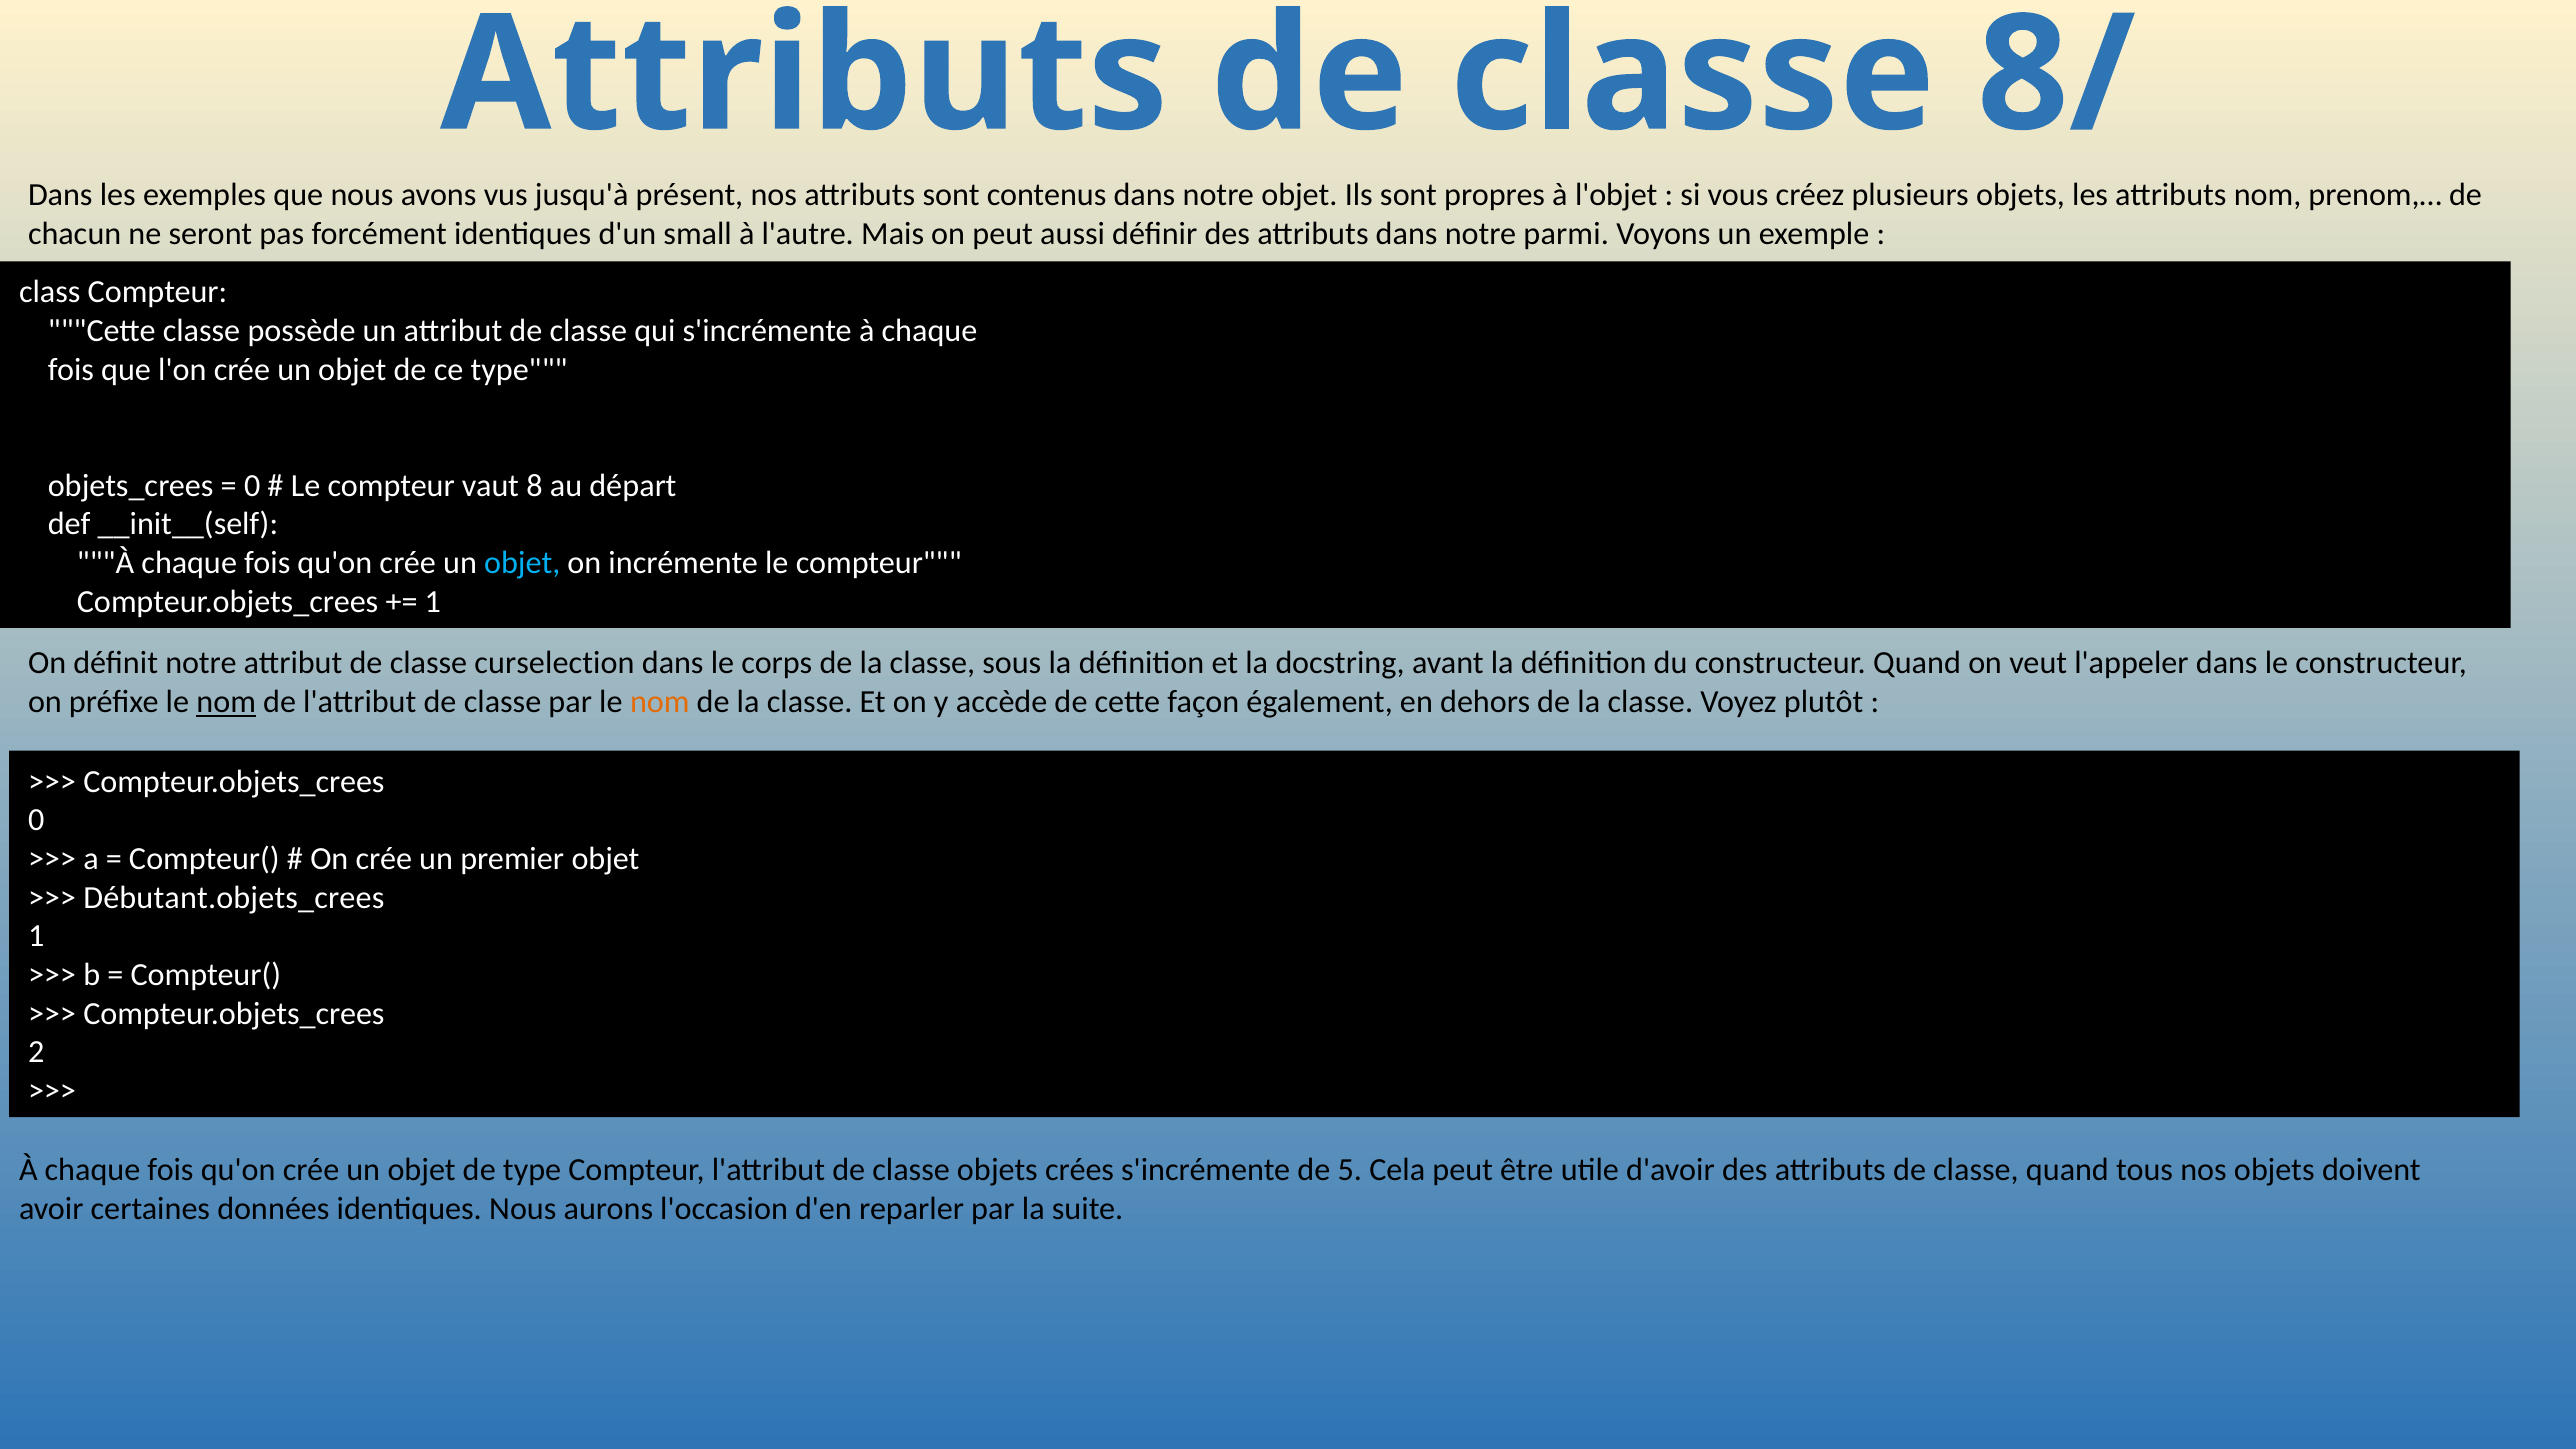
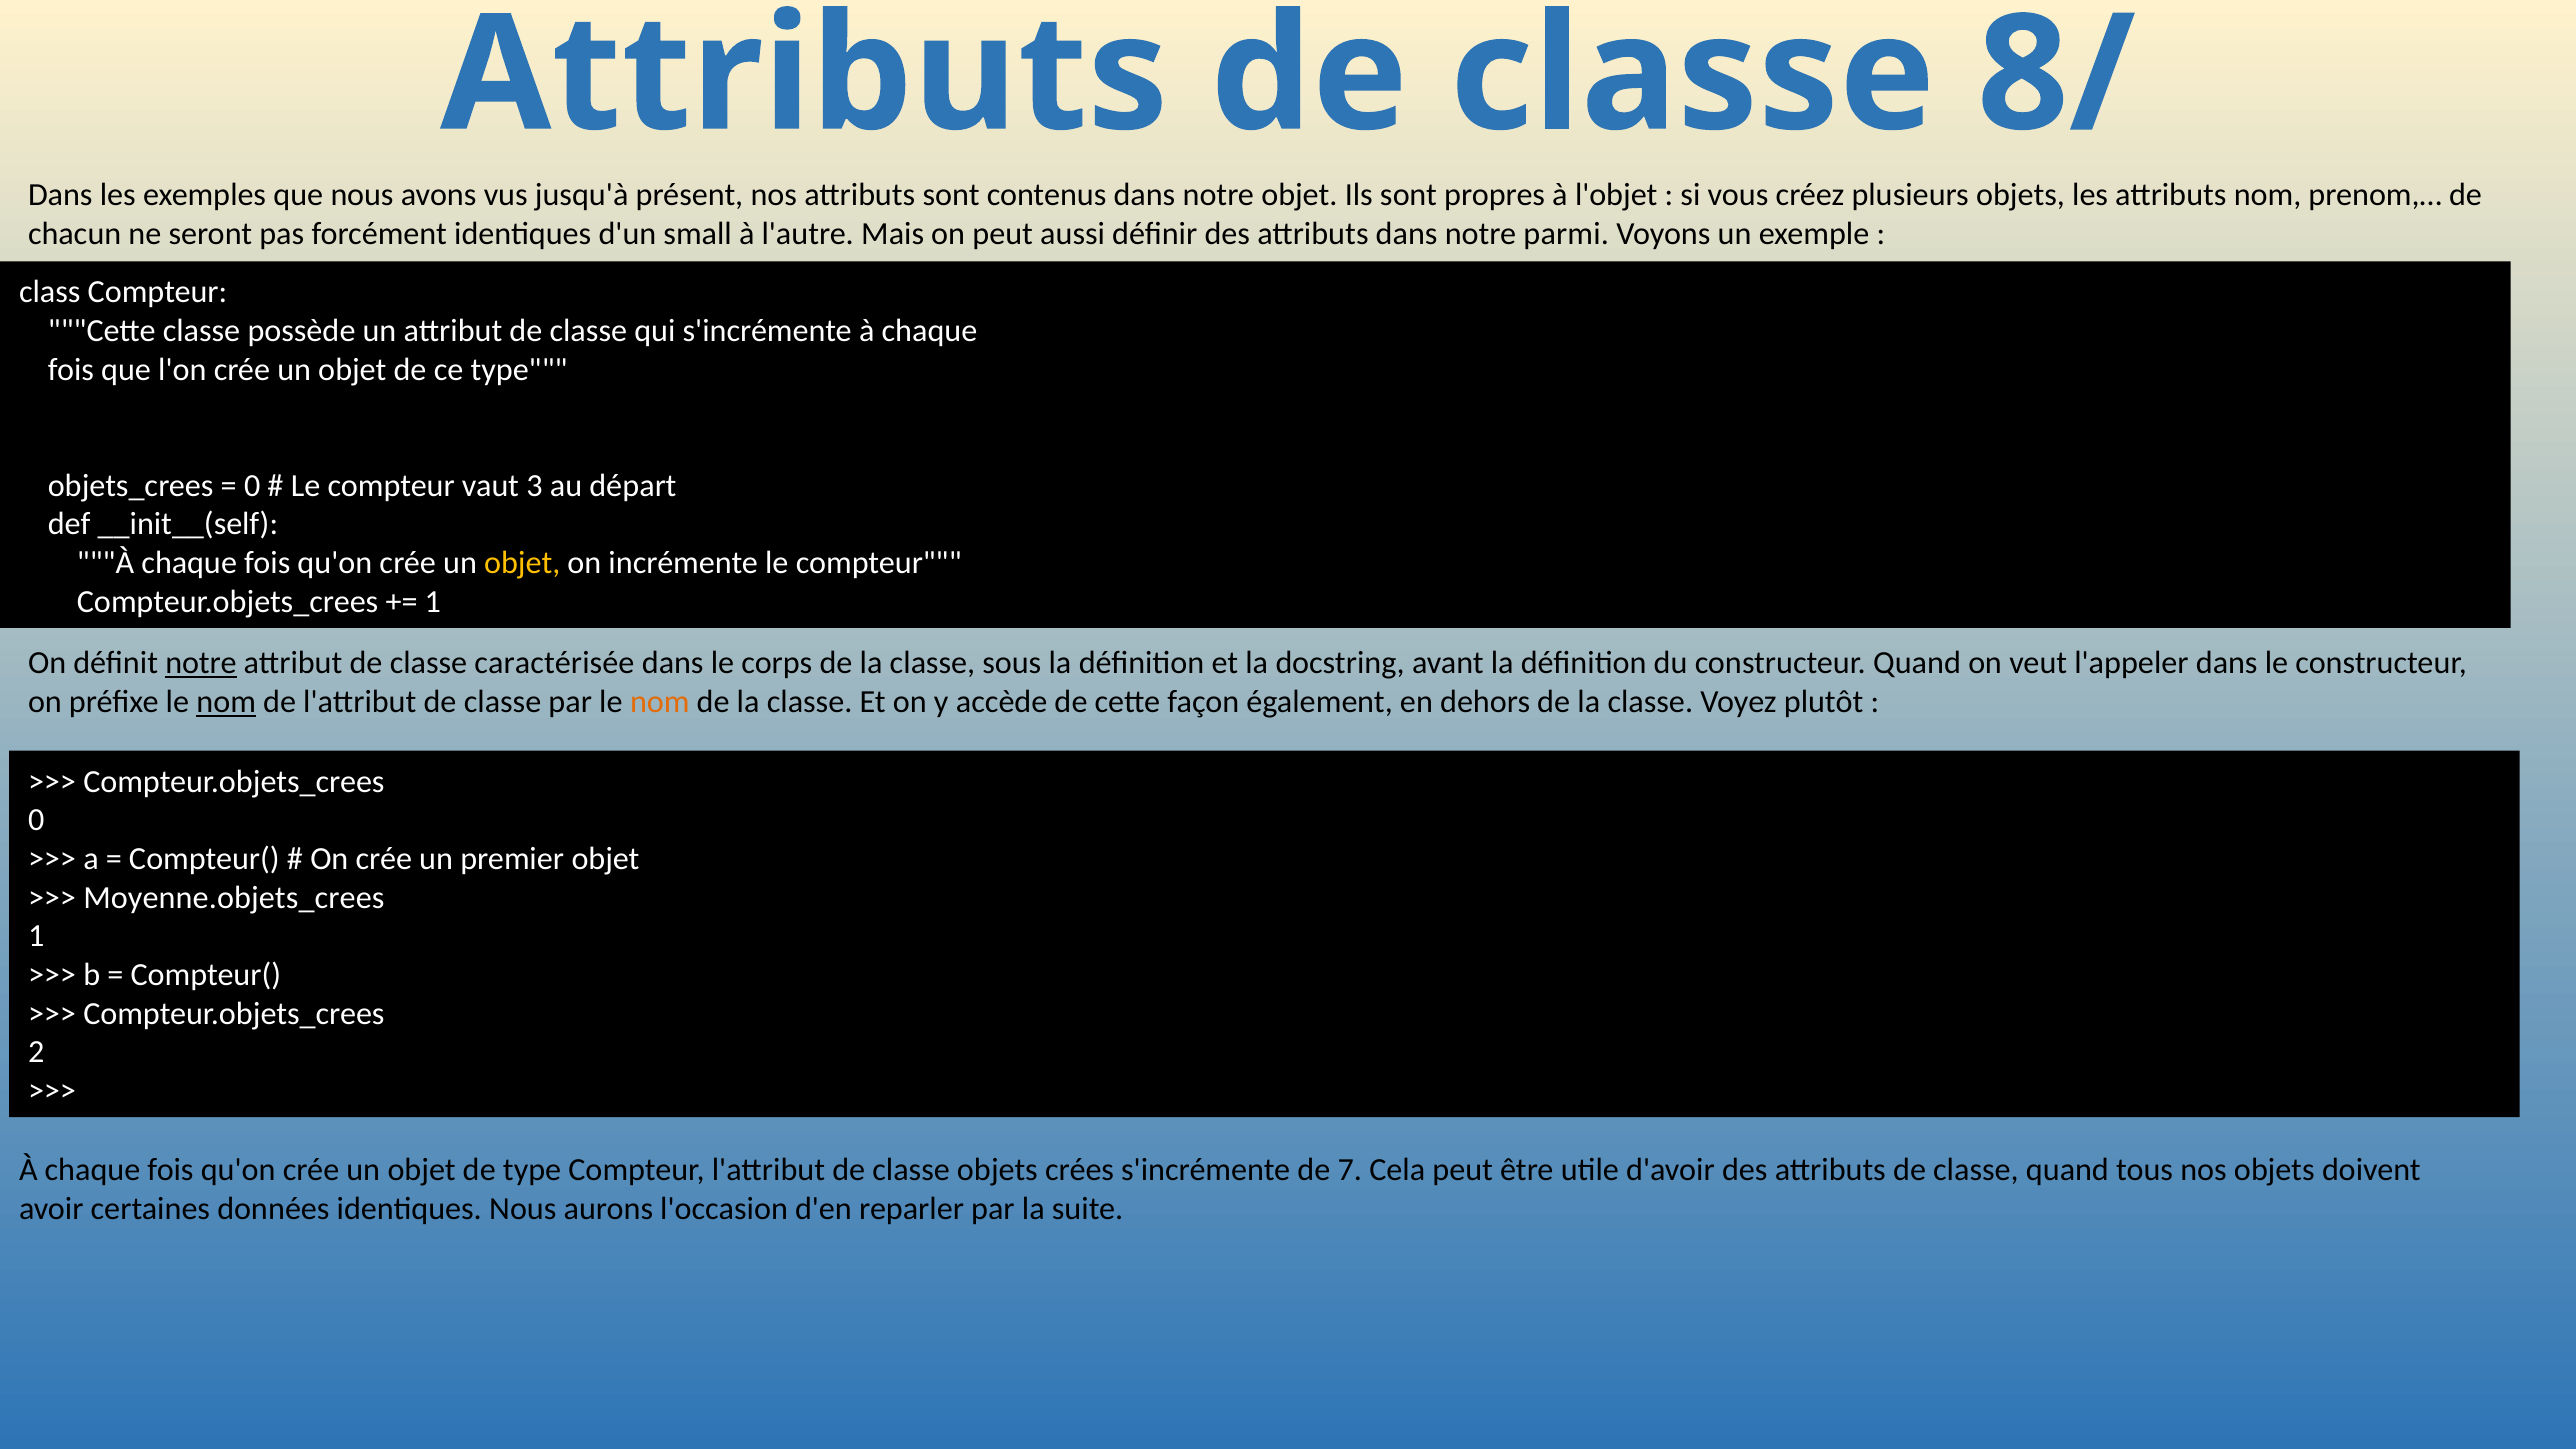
8: 8 -> 3 (535, 486)
objet colour: light blue -> yellow (522, 563)
notre underline: none -> present (201, 663)
curselection: curselection -> caractérisée (554, 663)
Débutant.objets_crees: Débutant.objets_crees -> Moyenne.objets_crees (234, 897)
5: 5 -> 7 (1350, 1170)
